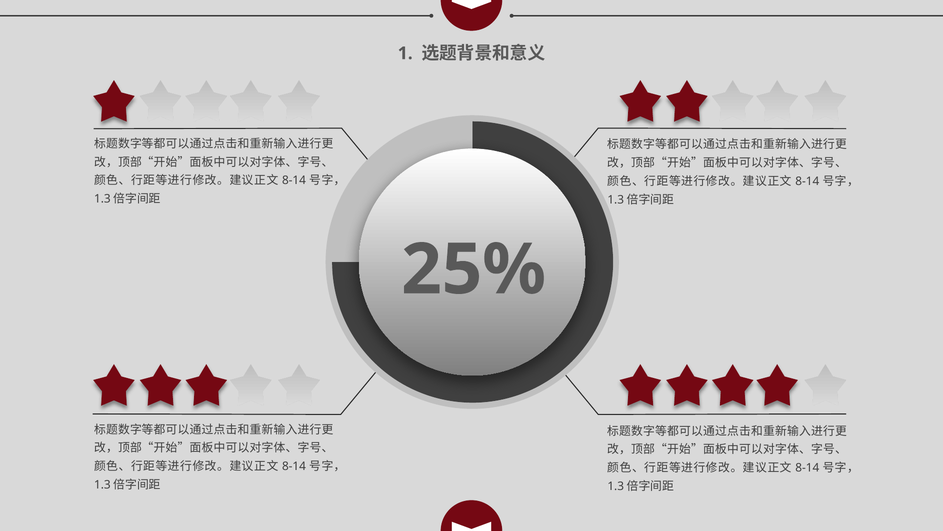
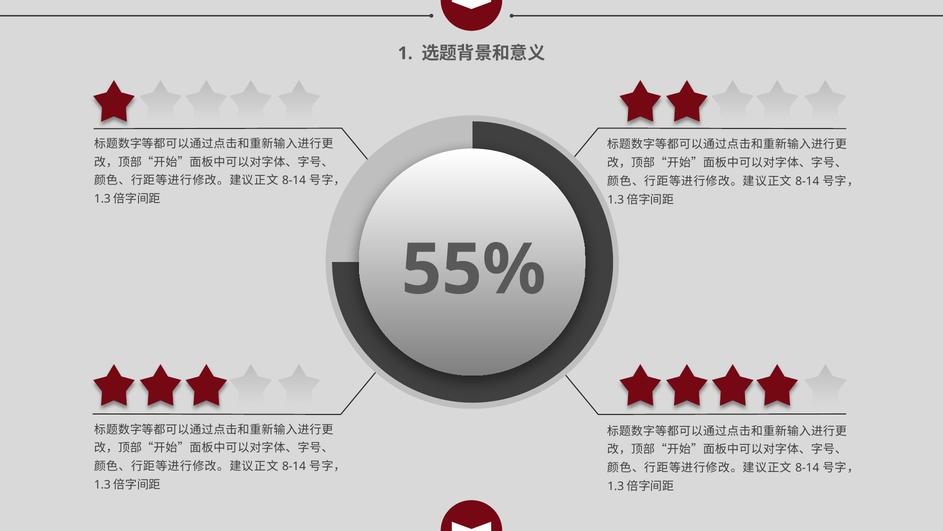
25%: 25% -> 55% (474, 270)
